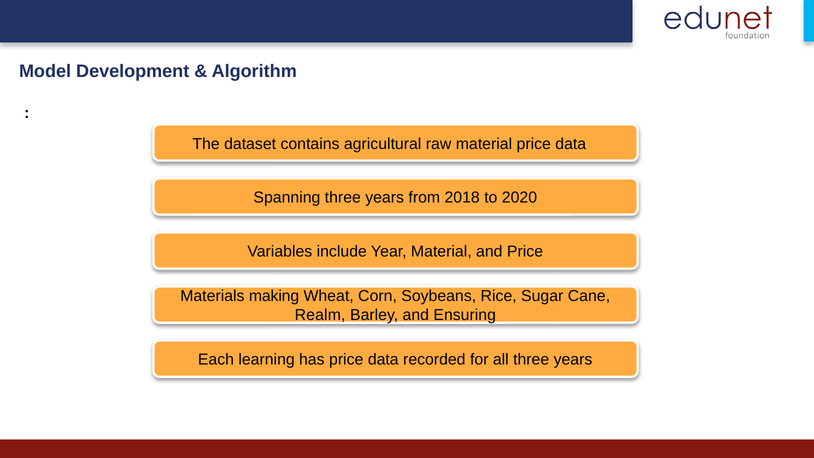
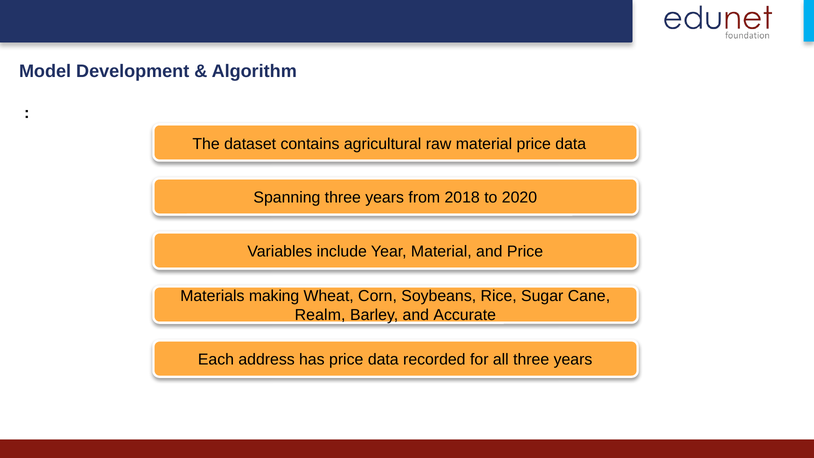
Ensuring: Ensuring -> Accurate (465, 315)
learning: learning -> address (267, 360)
